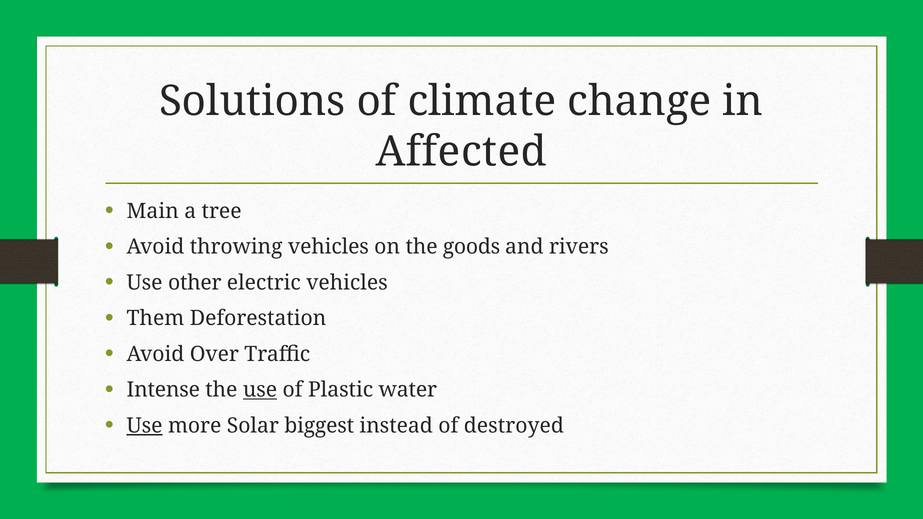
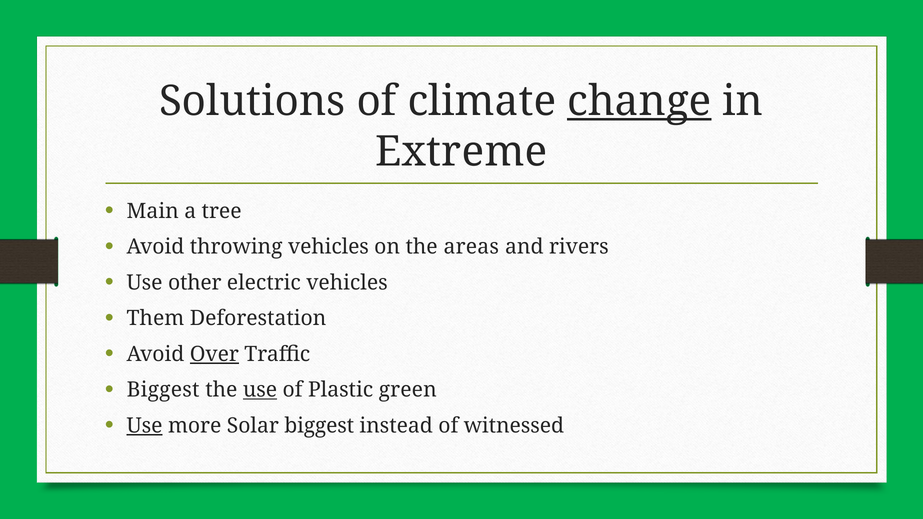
change underline: none -> present (639, 101)
Affected: Affected -> Extreme (461, 152)
goods: goods -> areas (471, 247)
Over underline: none -> present (214, 354)
Intense: Intense -> Biggest (163, 390)
water: water -> green (408, 390)
destroyed: destroyed -> witnessed (514, 426)
